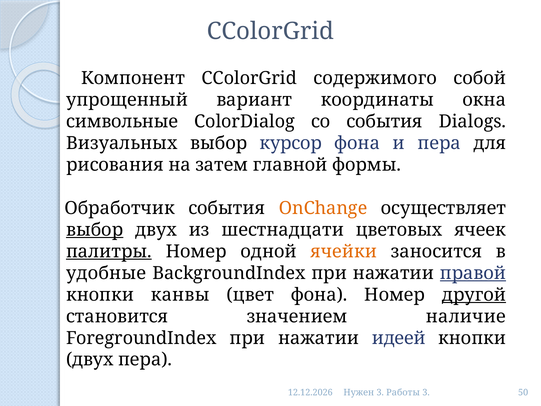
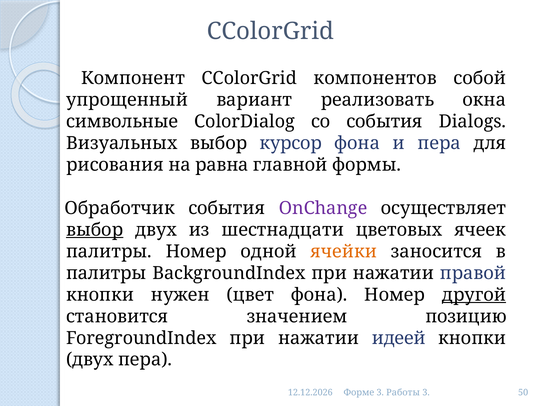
содержимого: содержимого -> компонентов (375, 78)
координаты: координаты -> реализовать (377, 100)
затем: затем -> равна (222, 165)
OnChange colour: orange -> purple (323, 208)
палитры underline: present -> none (109, 251)
удобные: удобные -> палитры (106, 273)
правой underline: present -> none (473, 273)
канвы: канвы -> нужен (180, 295)
наличие: наличие -> позицию (466, 316)
Нужен: Нужен -> Форме (359, 392)
